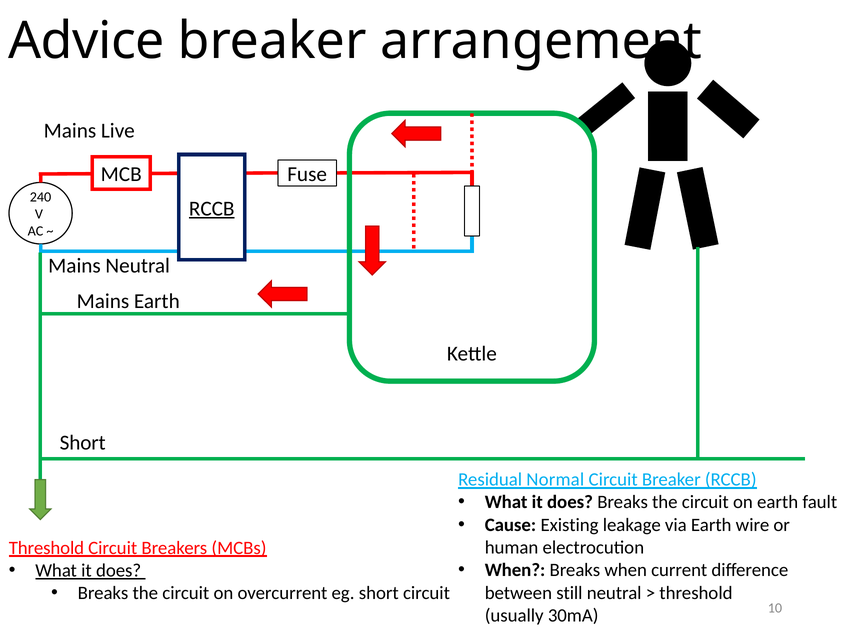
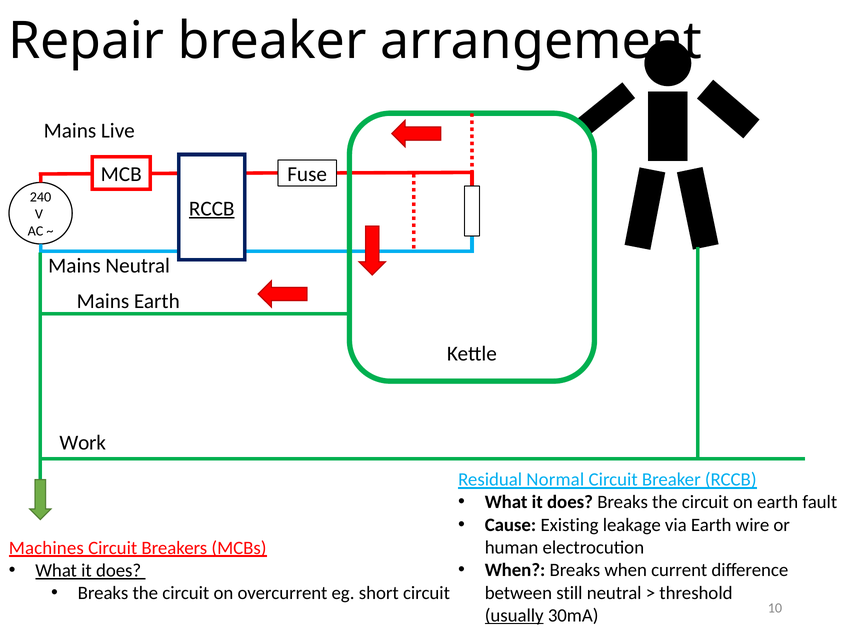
Advice: Advice -> Repair (86, 41)
Short: Short -> Work (83, 442)
Threshold: Threshold -> Machines (46, 548)
usually underline: none -> present (514, 615)
